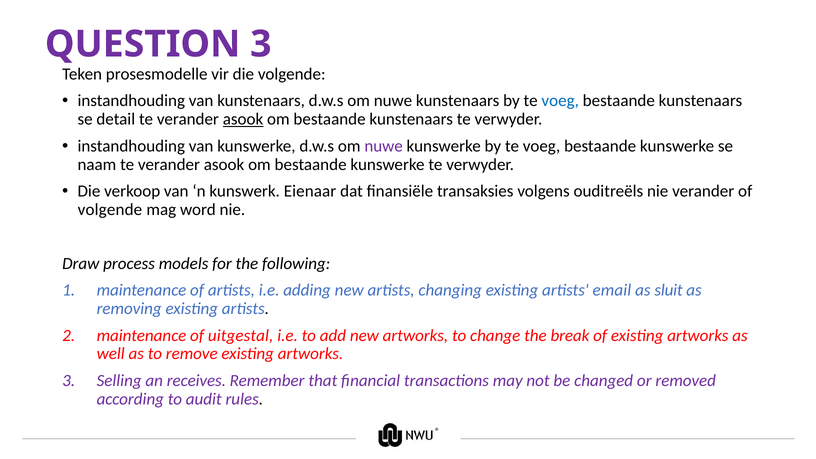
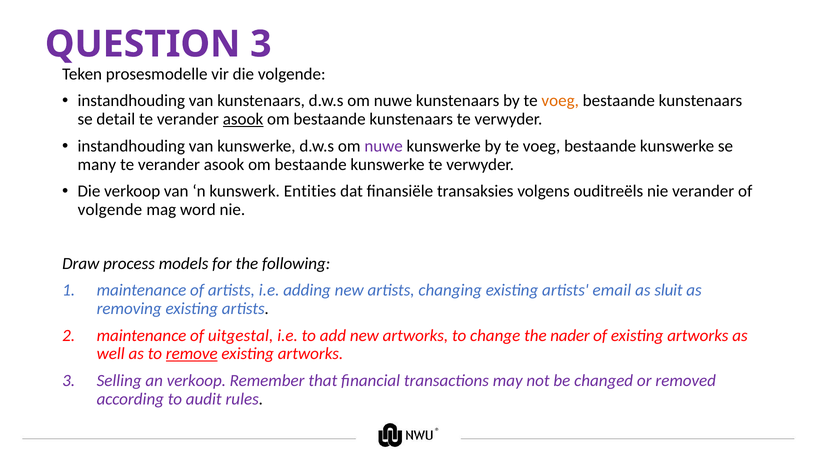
voeg colour: blue -> orange (560, 101)
naam: naam -> many (97, 164)
Eienaar: Eienaar -> Entities (310, 191)
break: break -> nader (570, 336)
remove underline: none -> present (192, 354)
an receives: receives -> verkoop (196, 381)
